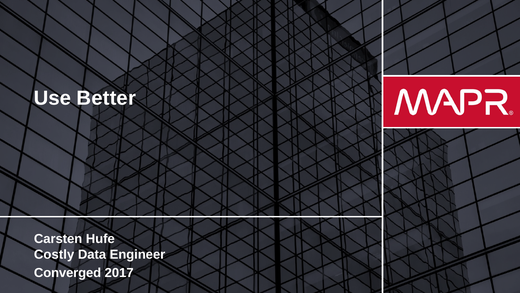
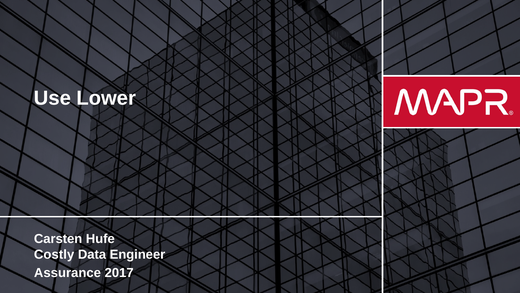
Better: Better -> Lower (106, 98)
Converged: Converged -> Assurance (67, 272)
